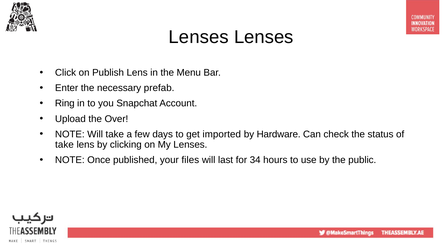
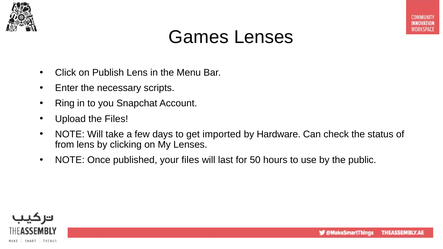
Lenses: Lenses -> Games (199, 37)
prefab: prefab -> scripts (159, 88)
the Over: Over -> Files (116, 119)
take: take -> from (65, 145)
34: 34 -> 50 (255, 160)
